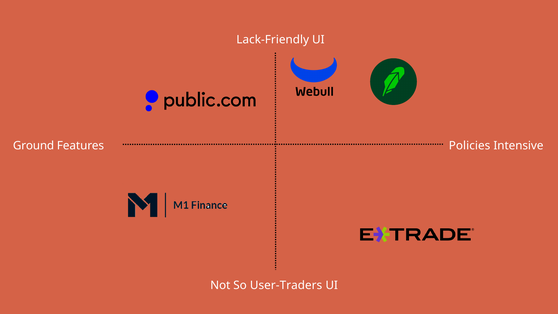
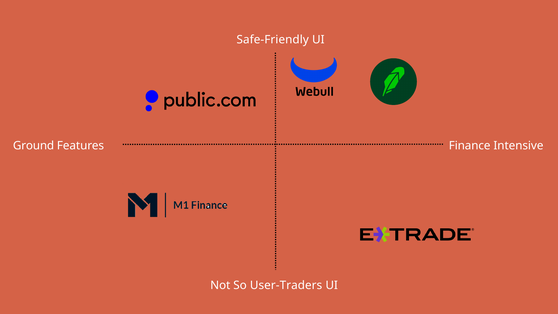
Lack-Friendly: Lack-Friendly -> Safe-Friendly (273, 40)
Policies: Policies -> Finance (470, 146)
